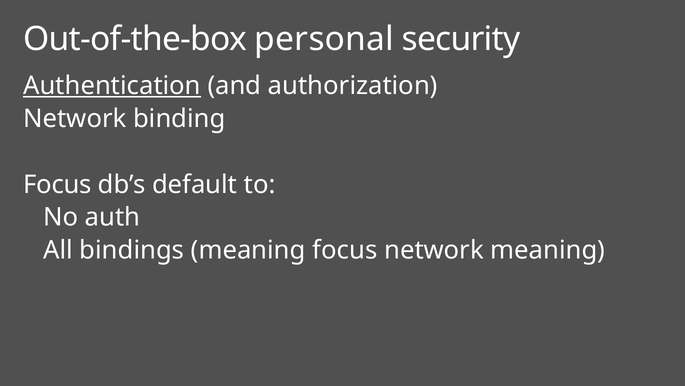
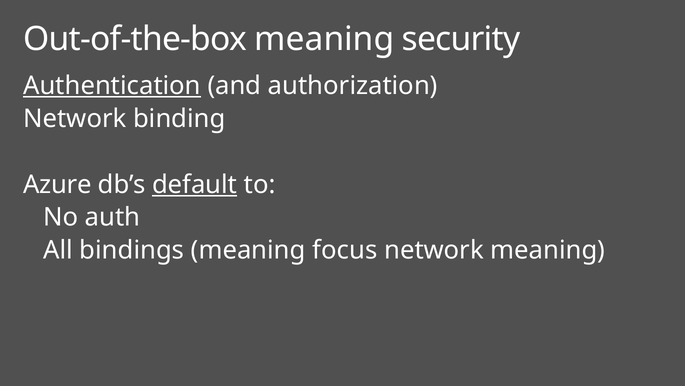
Out-of-the-box personal: personal -> meaning (324, 39)
Focus: Focus -> Azure (57, 184)
default underline: none -> present (195, 184)
